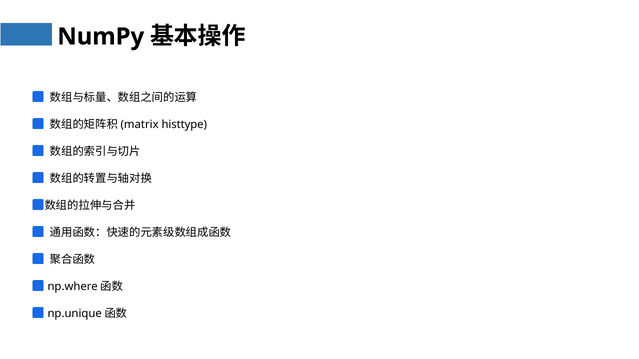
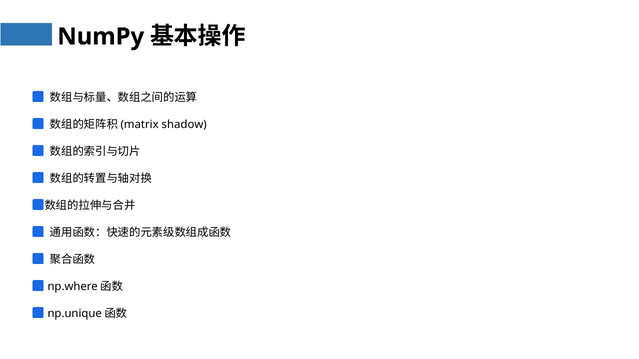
histtype: histtype -> shadow (184, 125)
